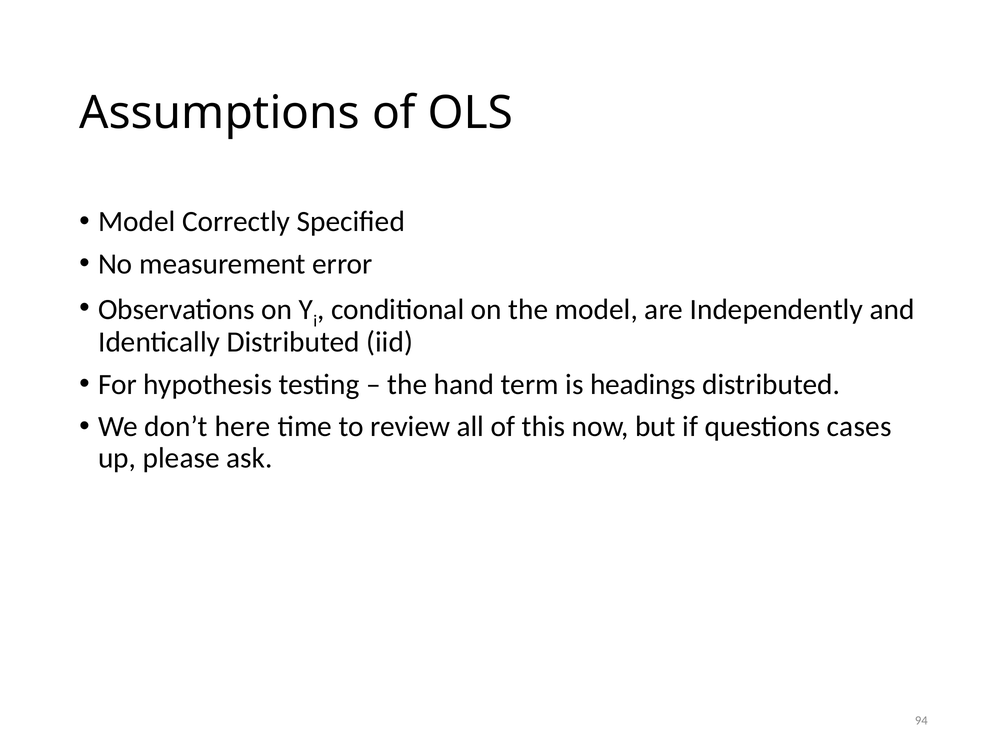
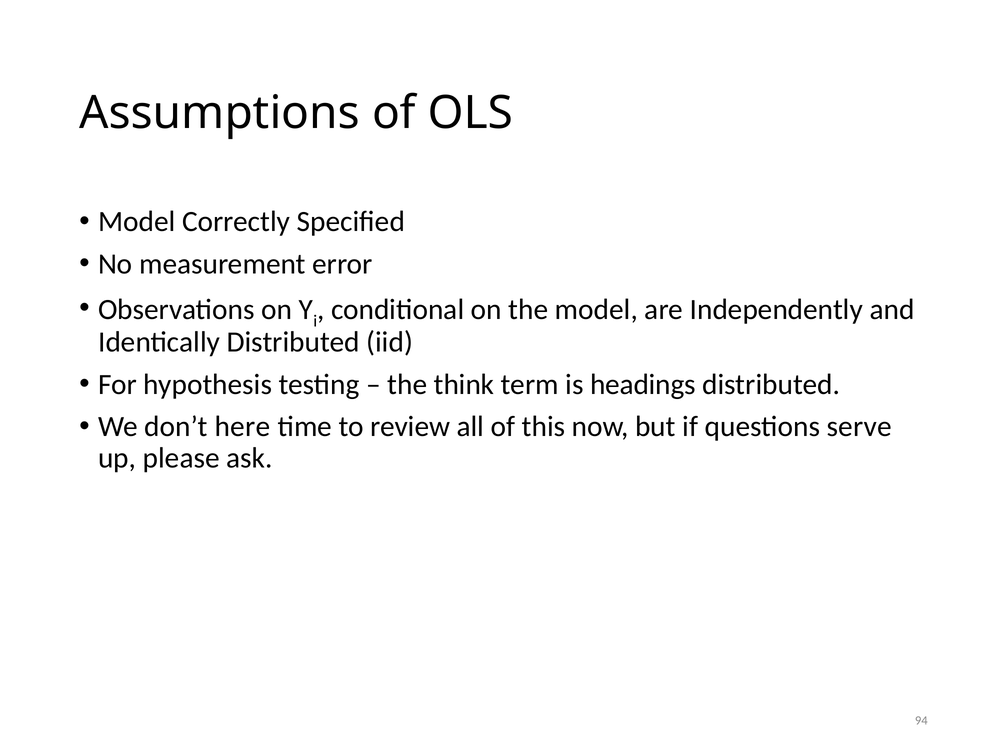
hand: hand -> think (464, 385)
cases: cases -> serve (859, 427)
